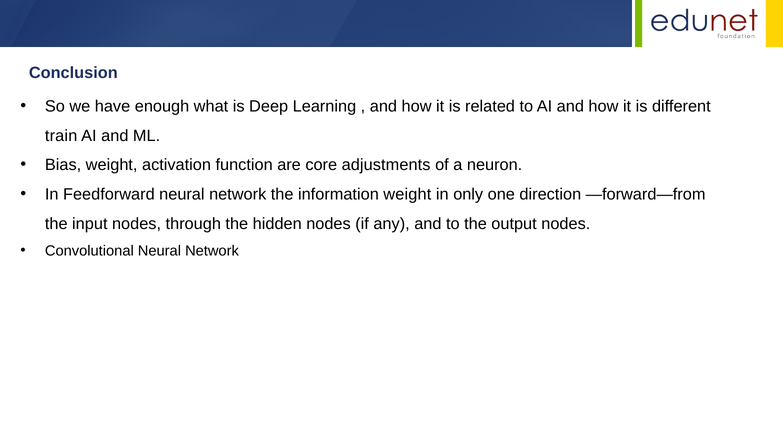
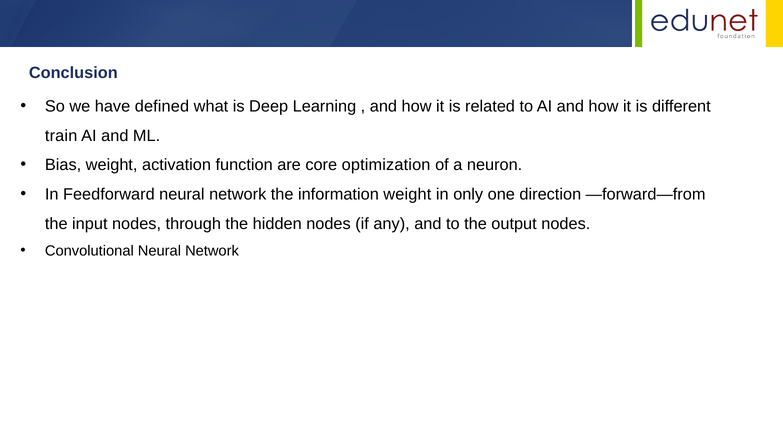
enough: enough -> defined (162, 106)
adjustments: adjustments -> optimization (386, 165)
